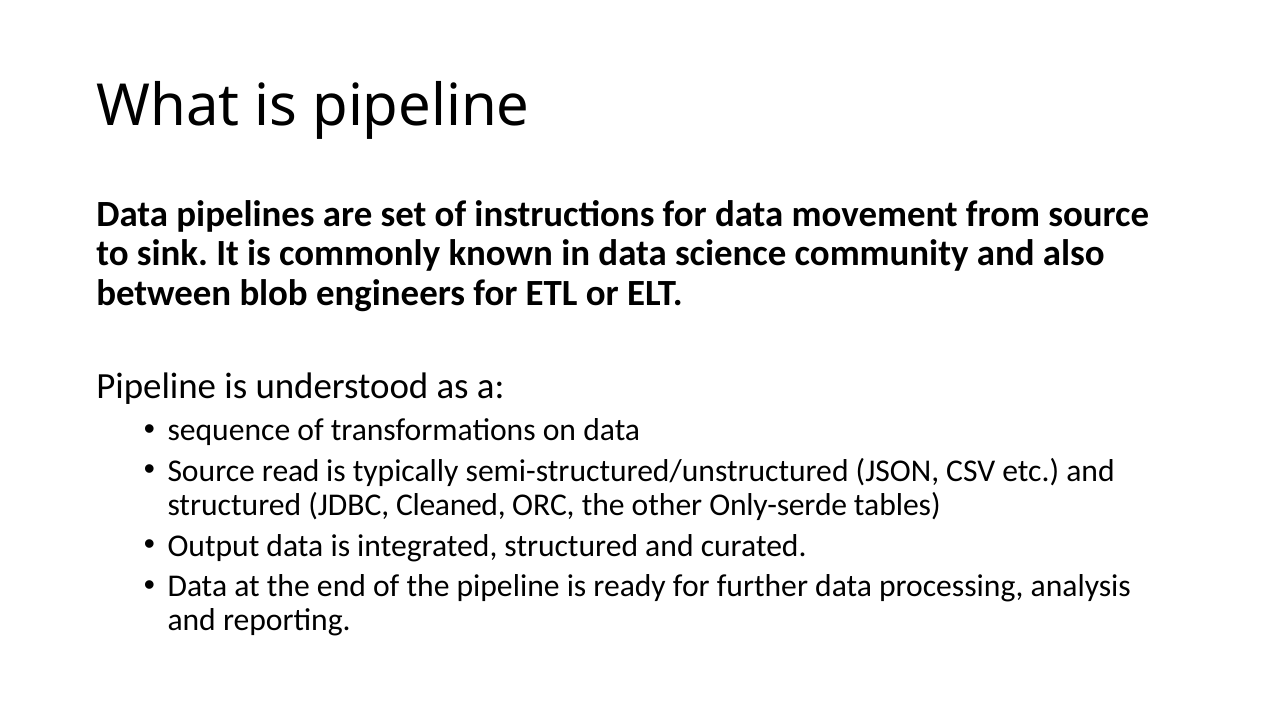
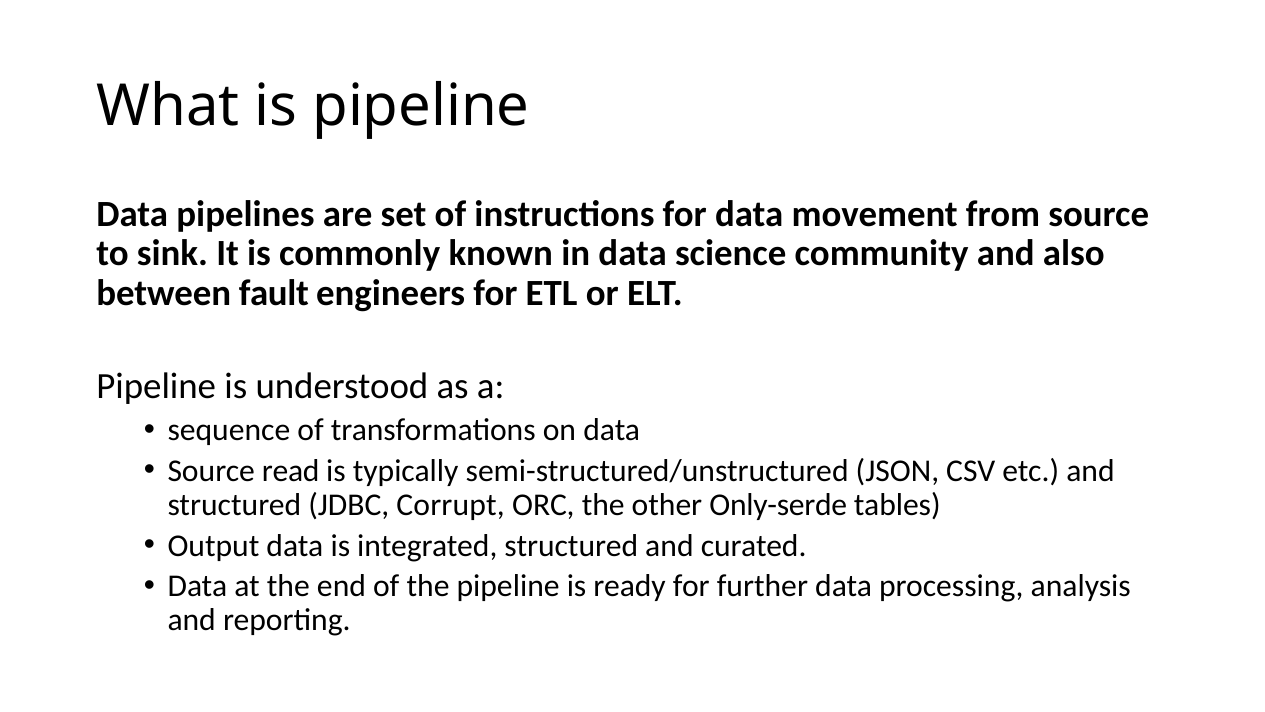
blob: blob -> fault (274, 293)
Cleaned: Cleaned -> Corrupt (451, 505)
